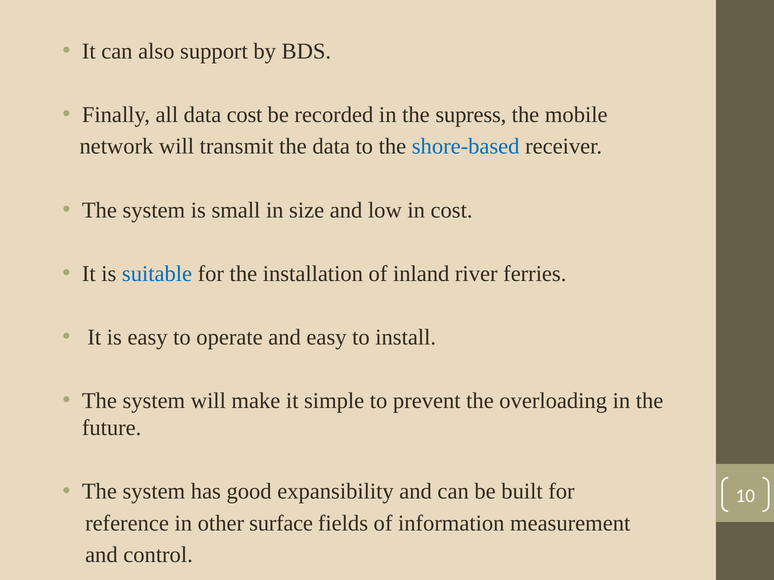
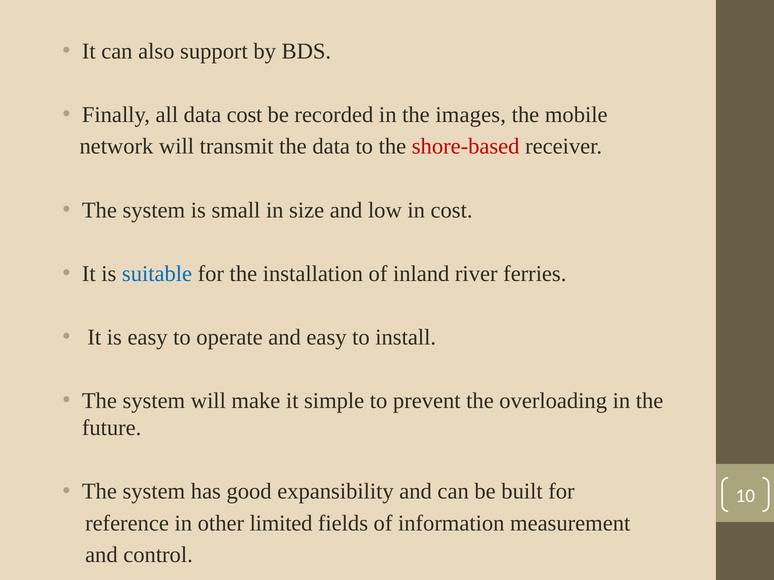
supress: supress -> images (471, 115)
shore-based colour: blue -> red (466, 147)
surface: surface -> limited (281, 524)
